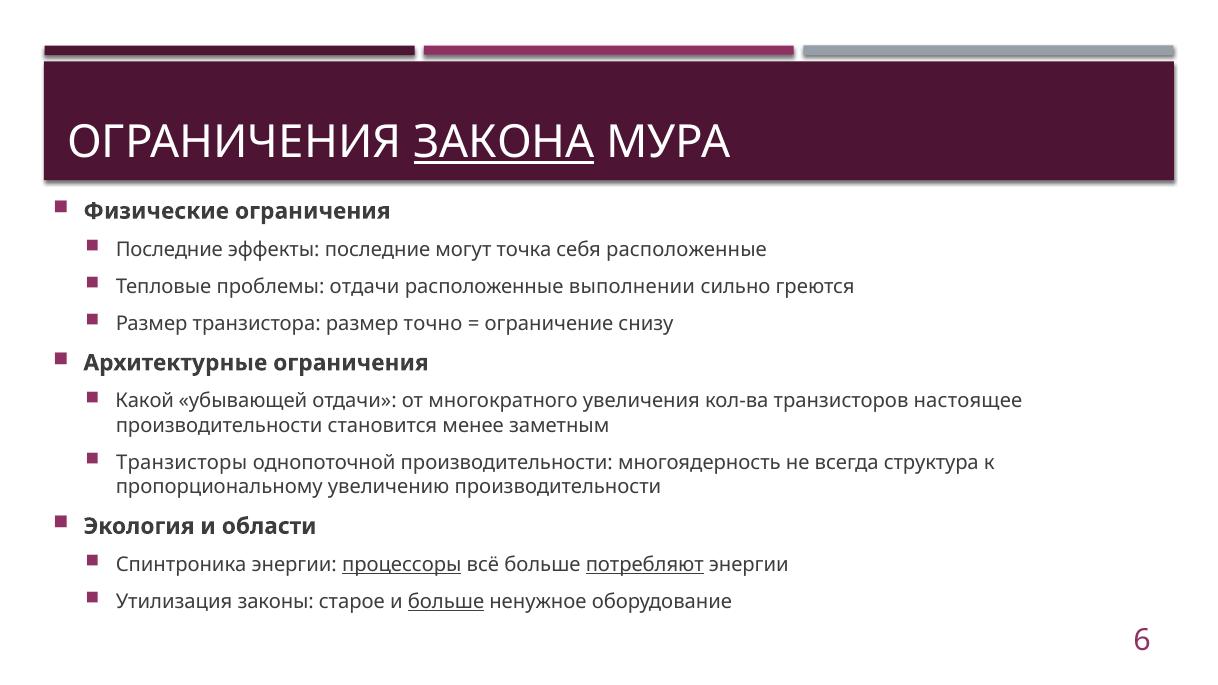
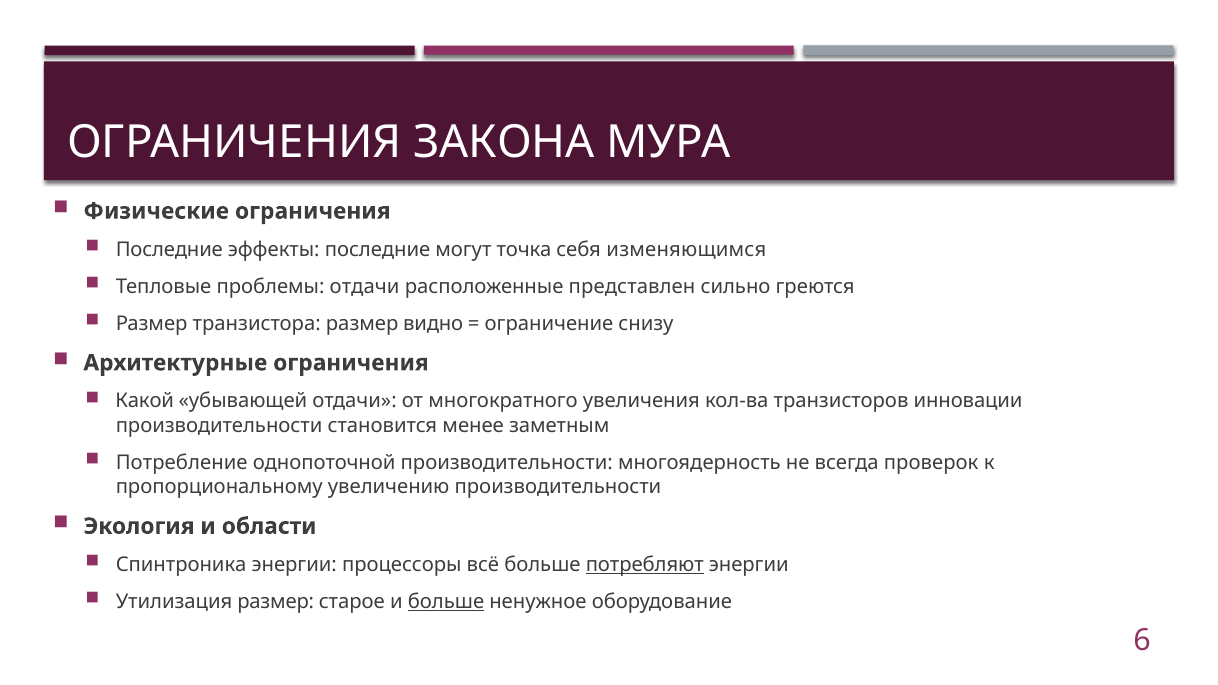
ЗАКОНА underline: present -> none (504, 143)
себя расположенные: расположенные -> изменяющимся (686, 250)
выполнении: выполнении -> представлен (632, 287)
точно: точно -> видно (433, 324)
настоящее: настоящее -> инновации (968, 401)
Транзисторы: Транзисторы -> Потребление (182, 463)
структура: структура -> проверок (931, 463)
процессоры underline: present -> none (402, 565)
Утилизация законы: законы -> размер (276, 602)
